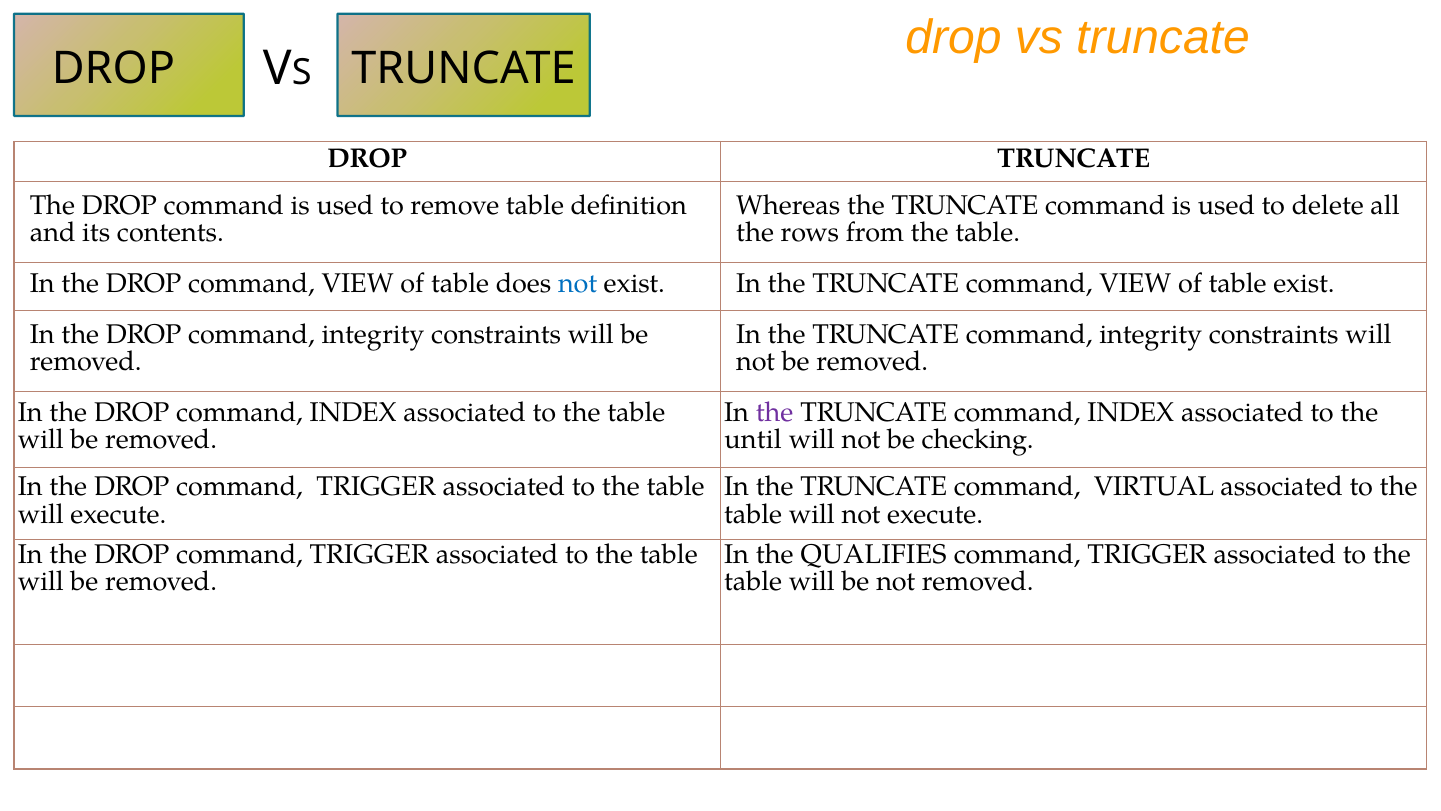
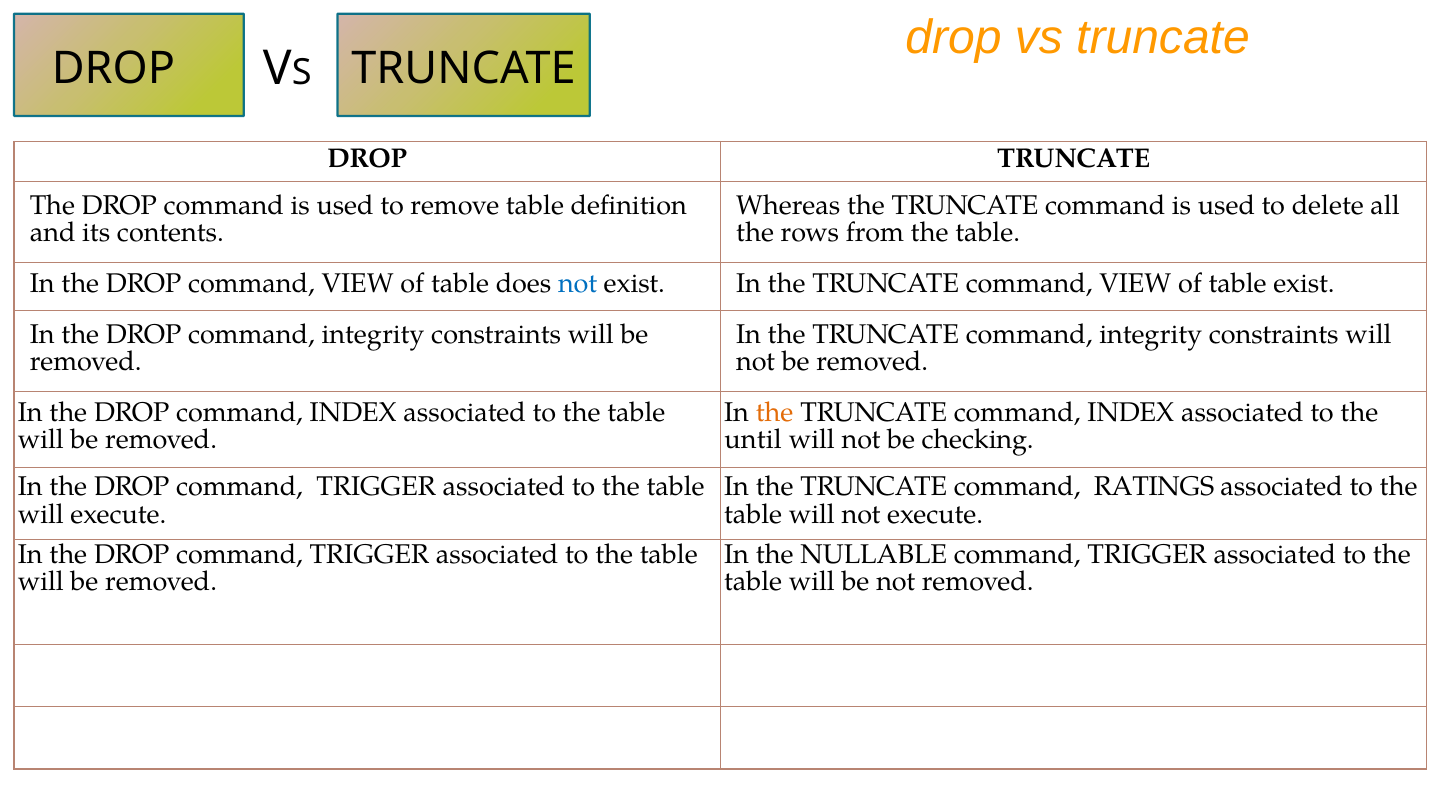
the colour: purple -> orange (775, 413)
VIRTUAL: VIRTUAL -> RATINGS (1154, 487)
QUALIFIES: QUALIFIES -> NULLABLE (874, 554)
